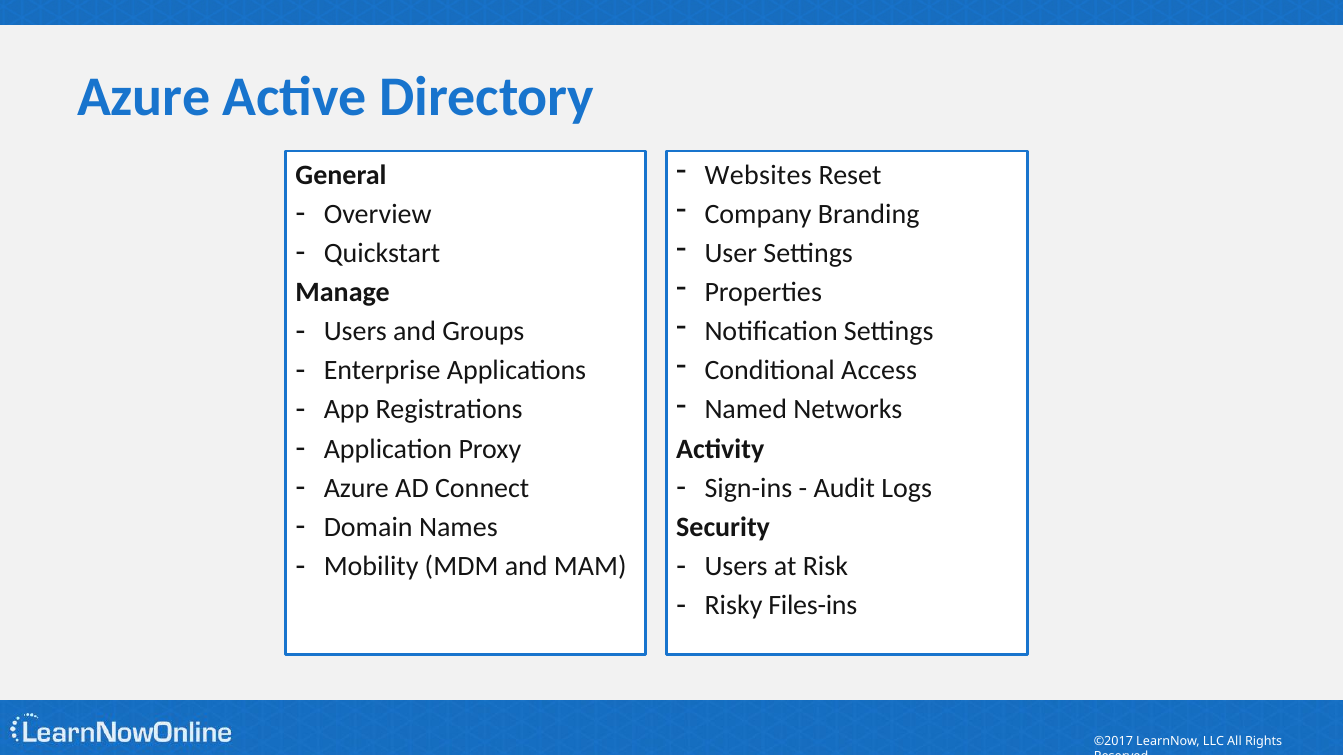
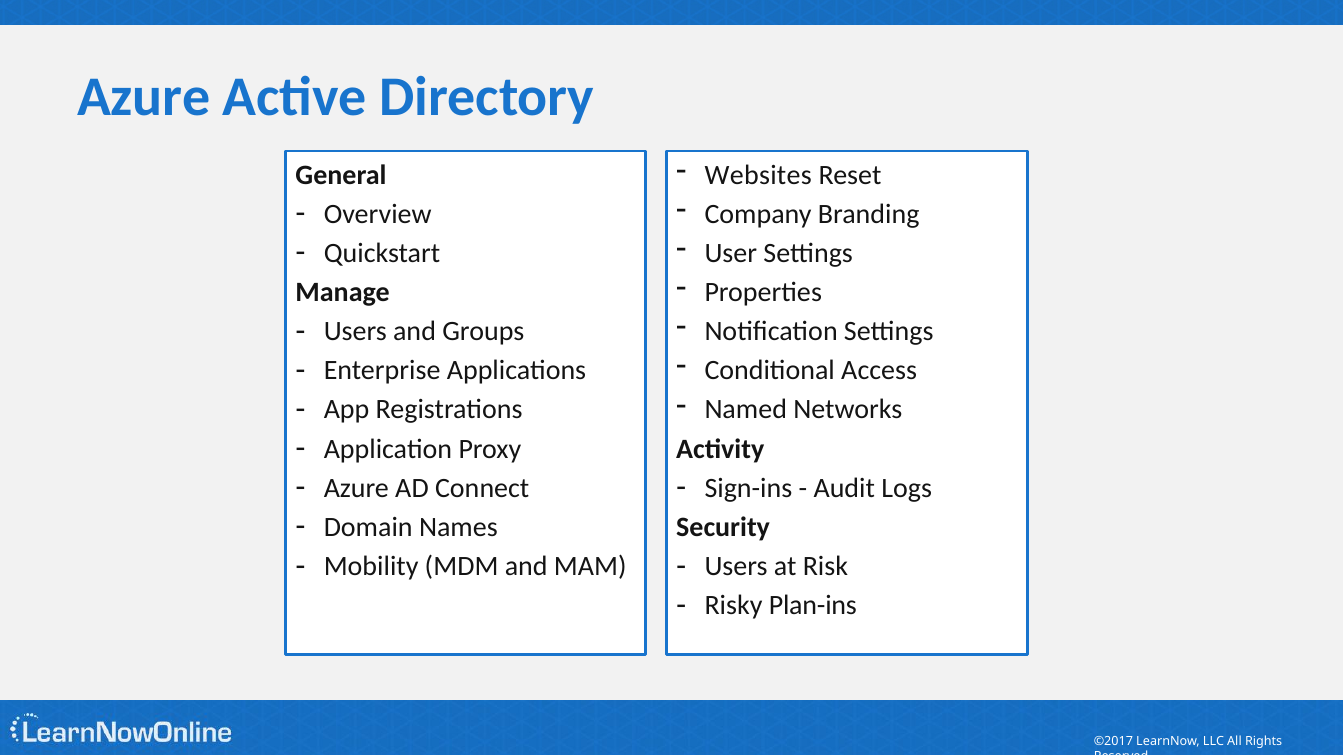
Files-ins: Files-ins -> Plan-ins (813, 606)
